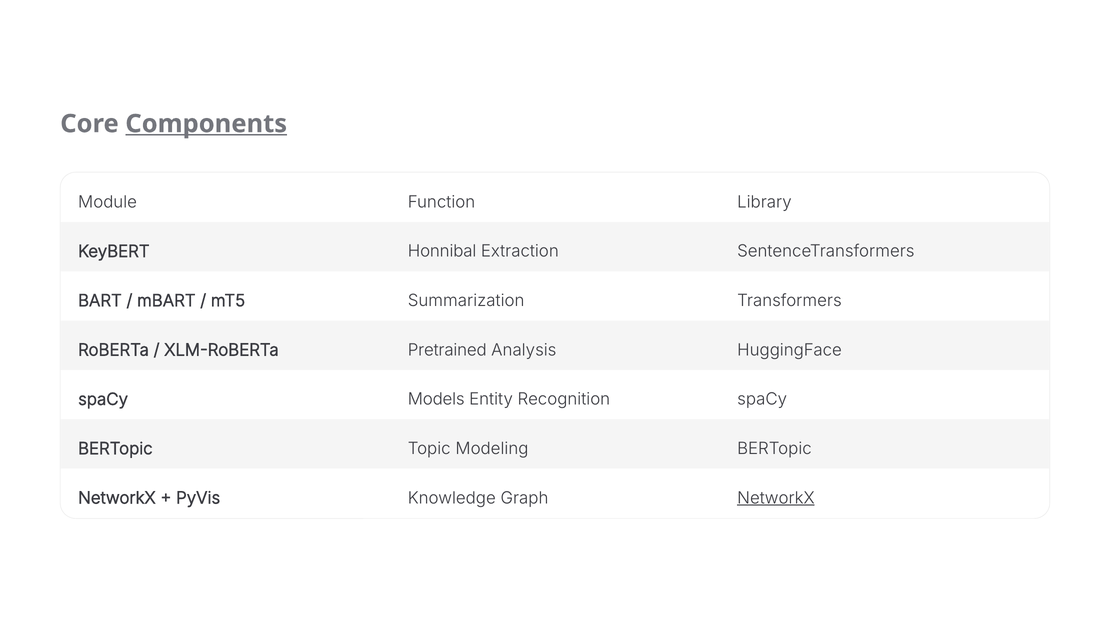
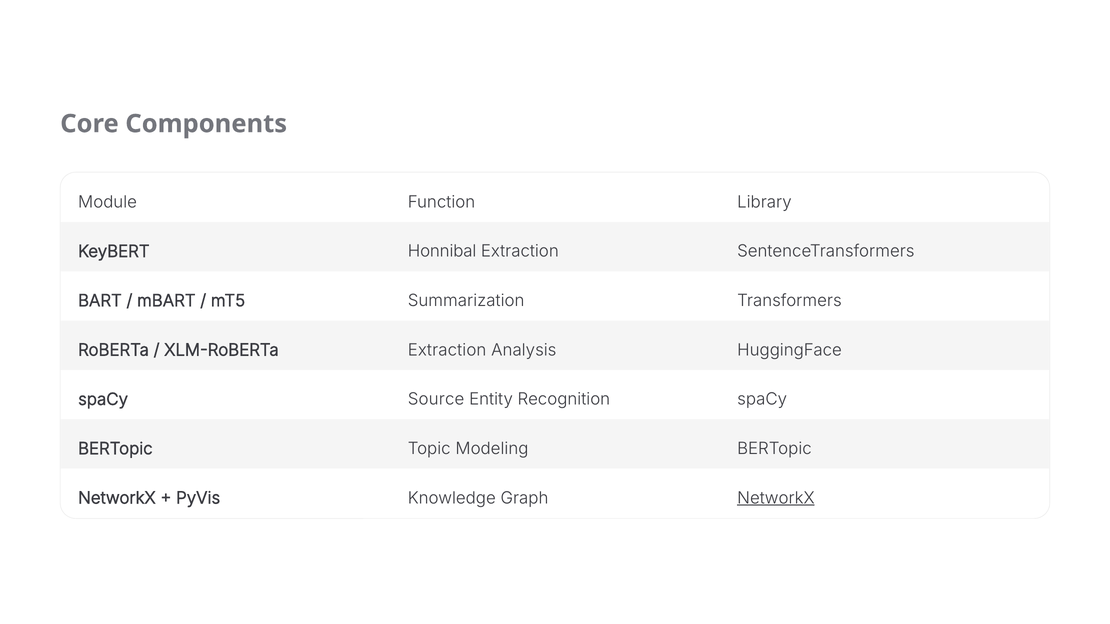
Components underline: present -> none (206, 124)
XLM-RoBERTa Pretrained: Pretrained -> Extraction (447, 350)
Models: Models -> Source (436, 400)
